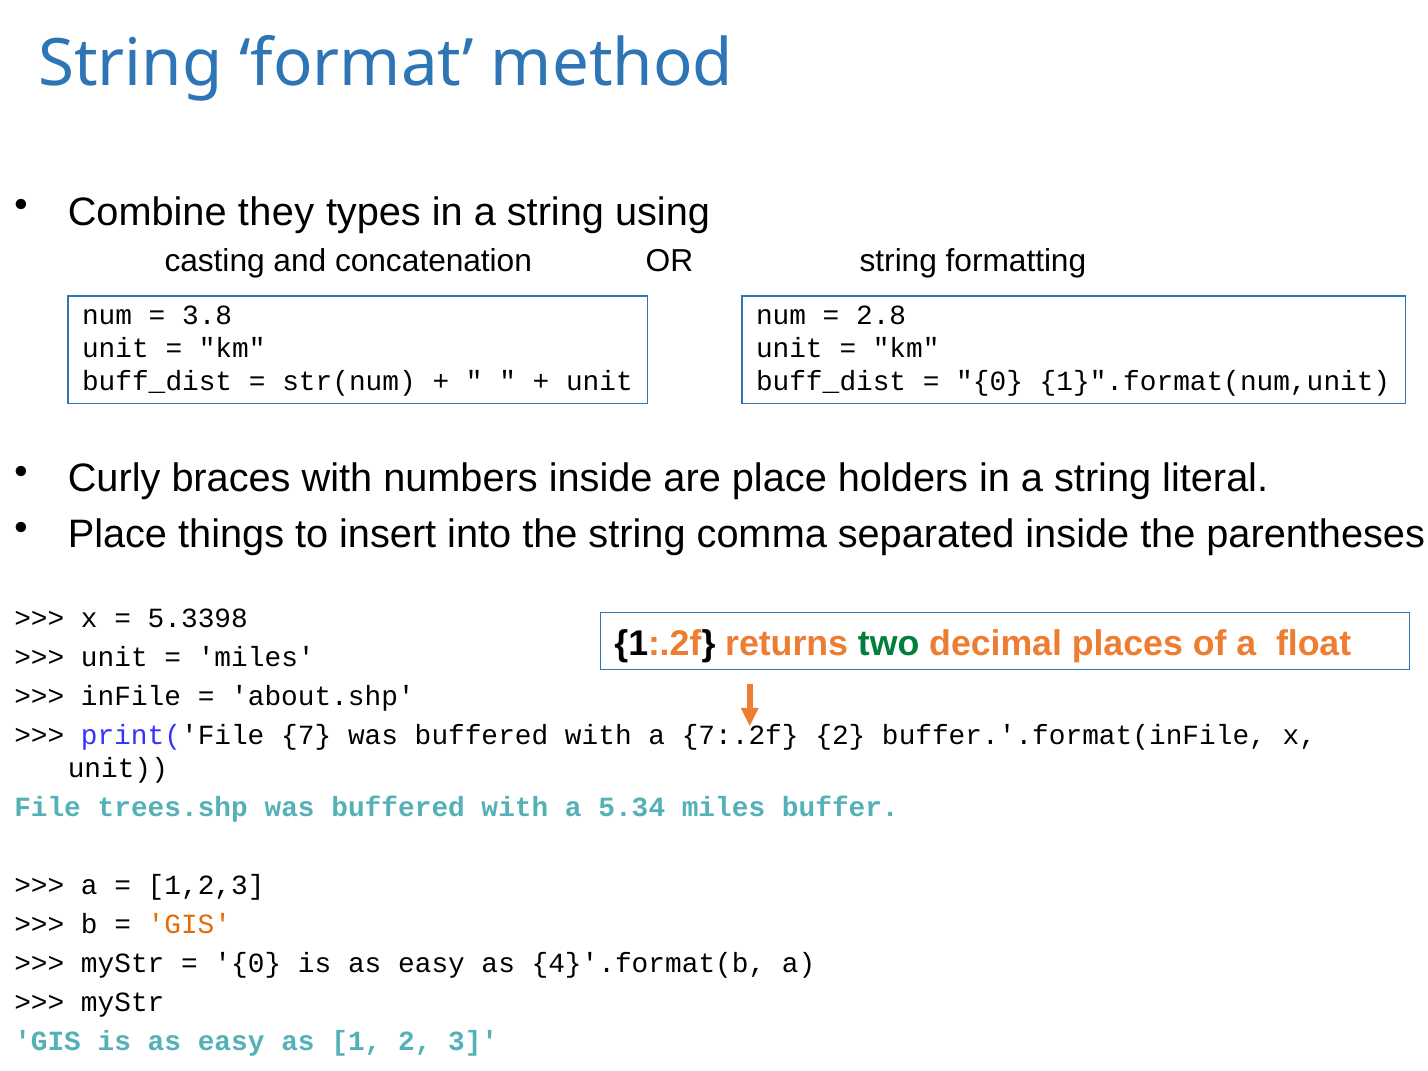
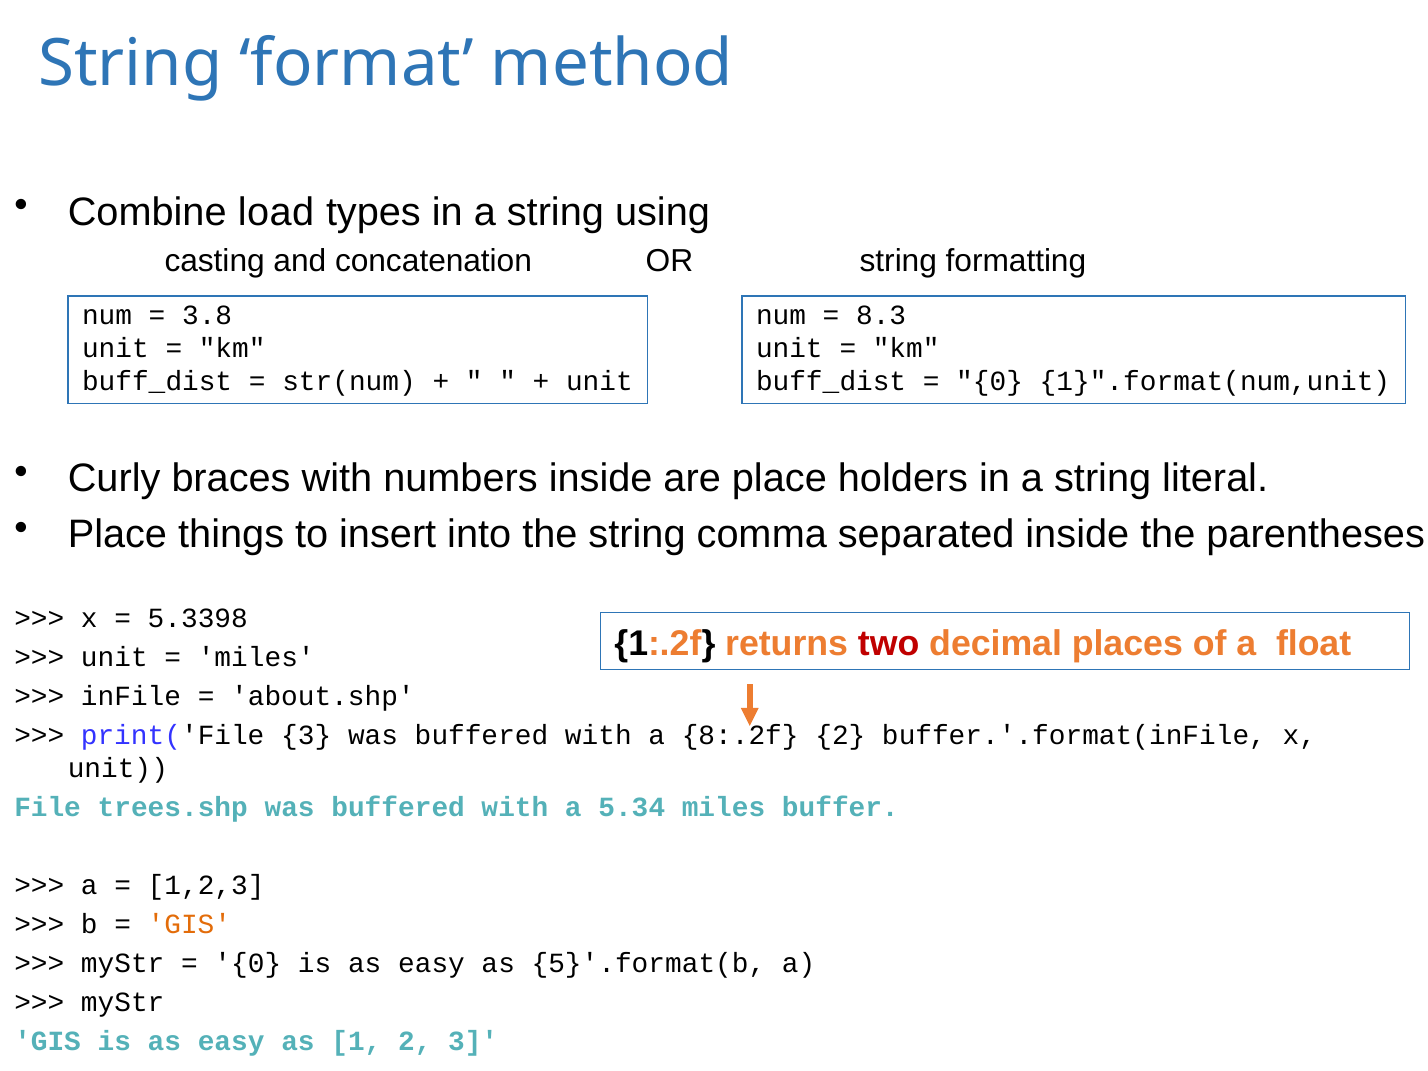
they: they -> load (276, 212)
2.8: 2.8 -> 8.3 (881, 315)
two colour: green -> red (889, 643)
print('File 7: 7 -> 3 (306, 735)
7:.2f: 7:.2f -> 8:.2f (740, 735)
4}'.format(b: 4}'.format(b -> 5}'.format(b (648, 963)
